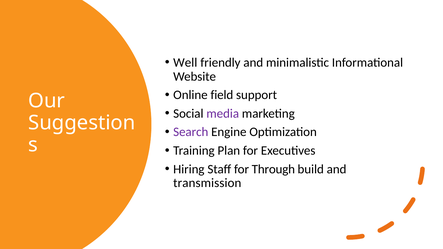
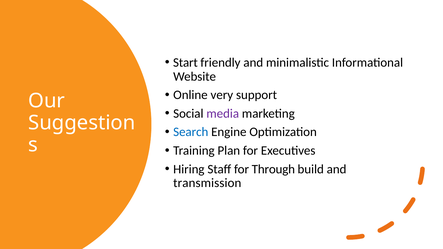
Well: Well -> Start (185, 63)
field: field -> very (222, 95)
Search colour: purple -> blue (191, 132)
